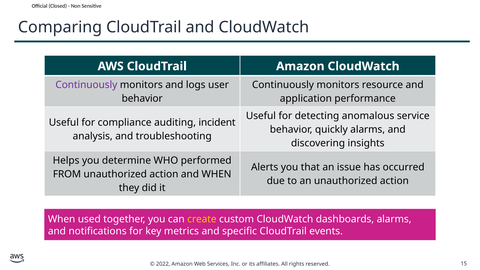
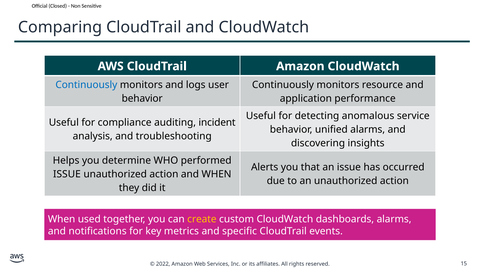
Continuously colour: purple -> blue (86, 85)
quickly: quickly -> unified (331, 129)
FROM: FROM -> ISSUE (67, 174)
